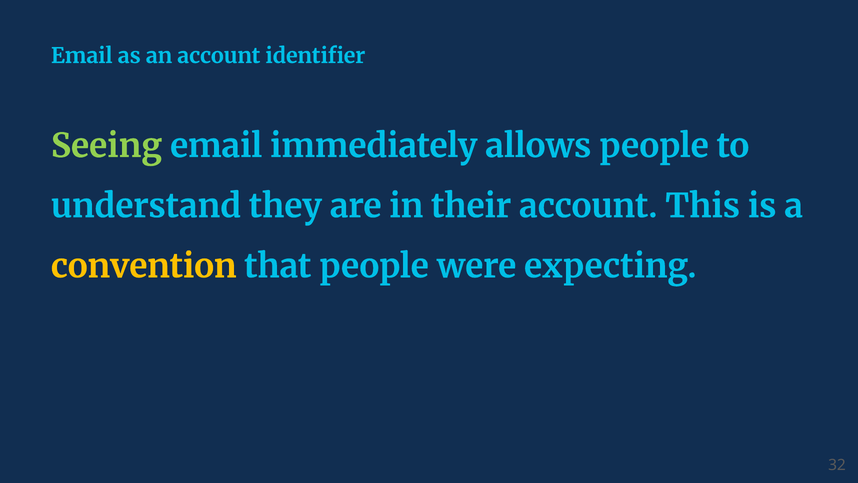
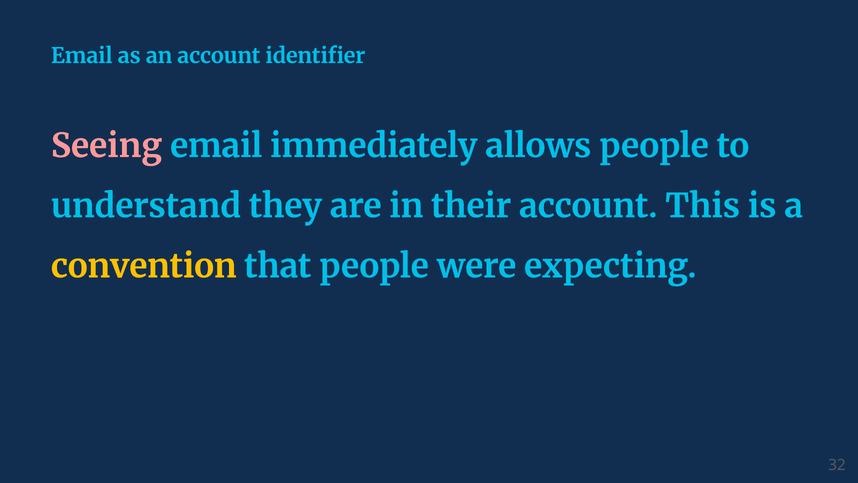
Seeing colour: light green -> pink (107, 146)
